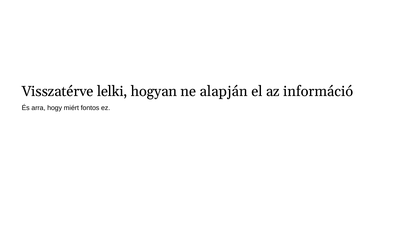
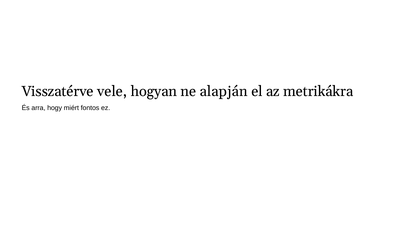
lelki: lelki -> vele (112, 91)
információ: információ -> metrikákra (318, 91)
